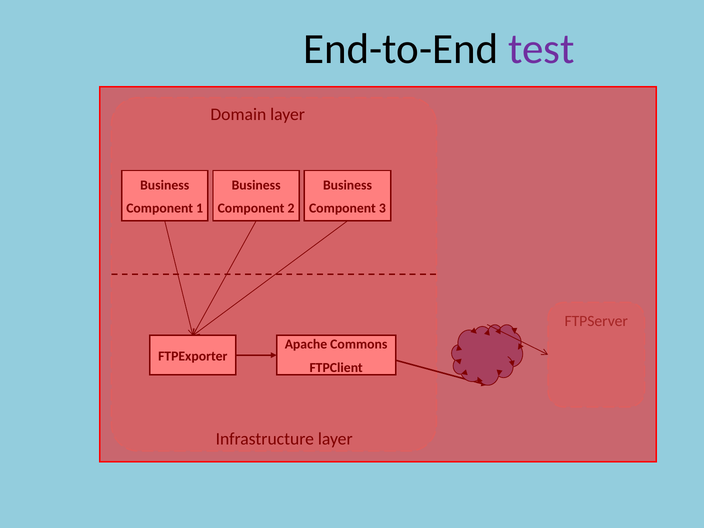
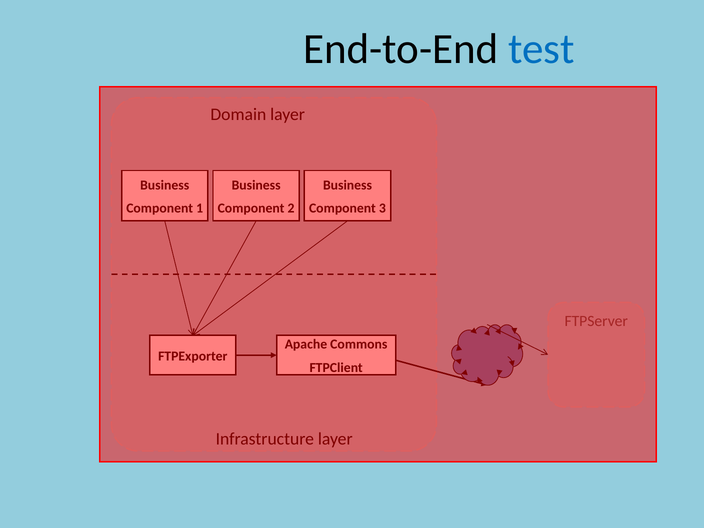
test colour: purple -> blue (541, 49)
